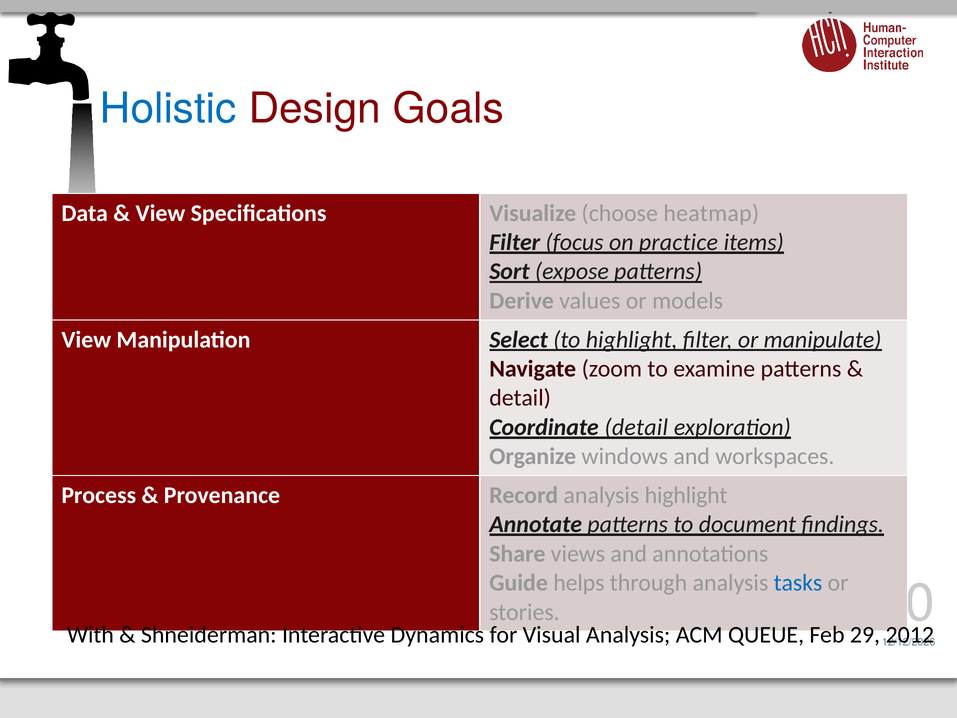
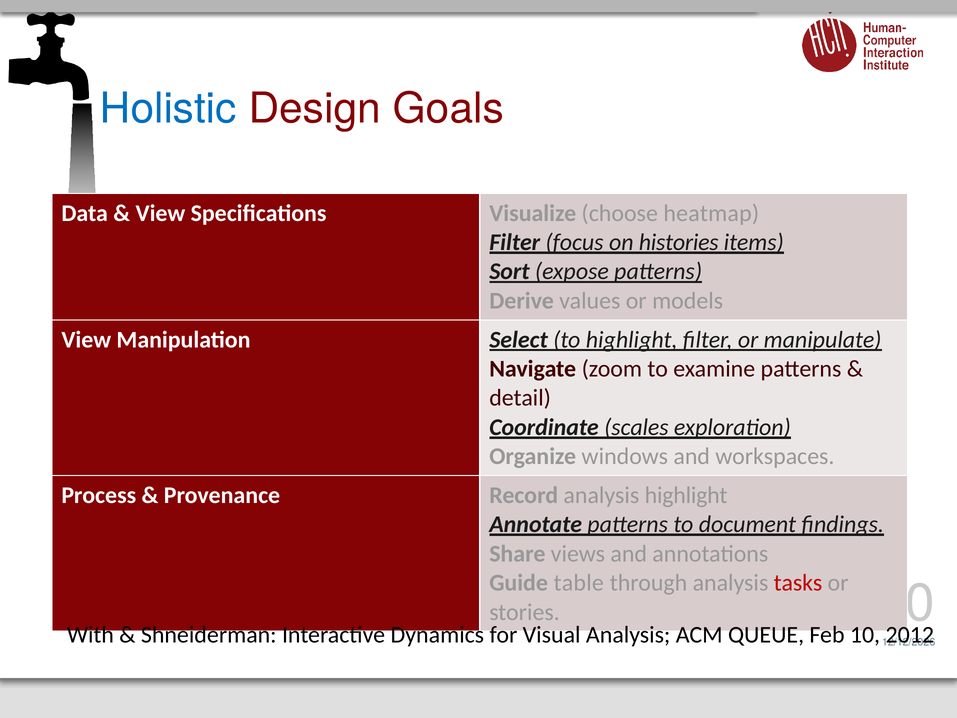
practice: practice -> histories (679, 242)
Coordinate detail: detail -> scales (636, 427)
helps: helps -> table (579, 583)
tasks colour: blue -> red (798, 583)
Feb 29: 29 -> 10 (865, 635)
